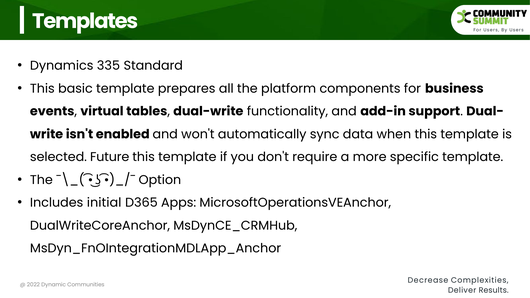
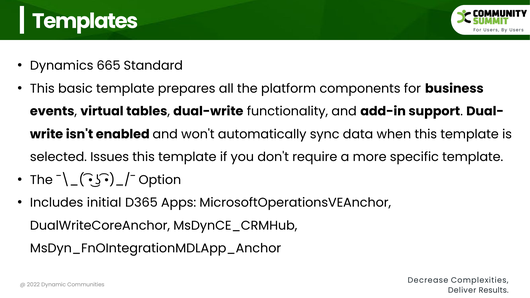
335: 335 -> 665 (109, 66)
Future: Future -> Issues (110, 157)
